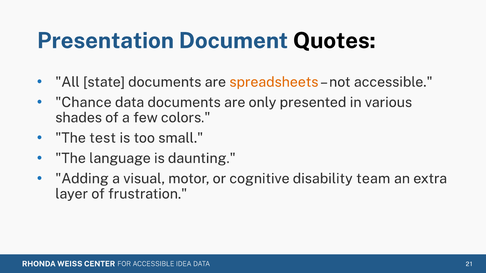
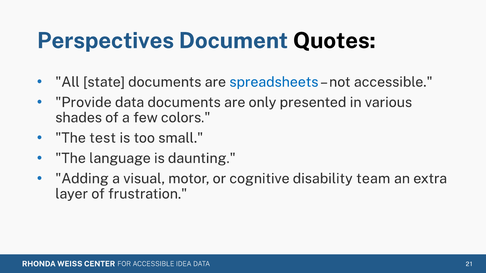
Presentation: Presentation -> Perspectives (106, 41)
spreadsheets colour: orange -> blue (274, 82)
Chance: Chance -> Provide (83, 102)
